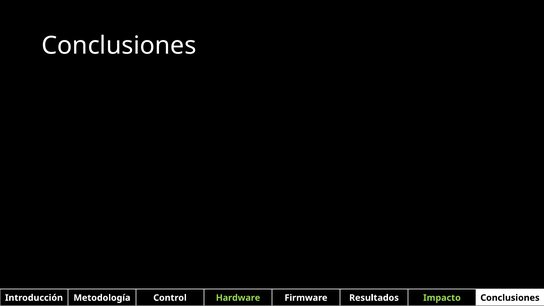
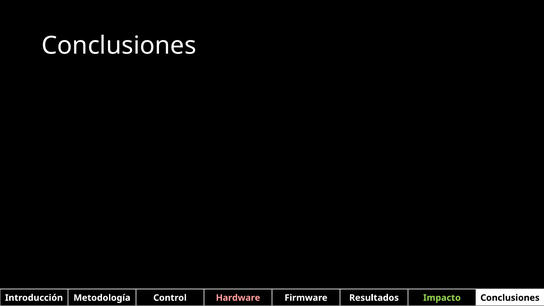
Hardware colour: light green -> pink (238, 298)
